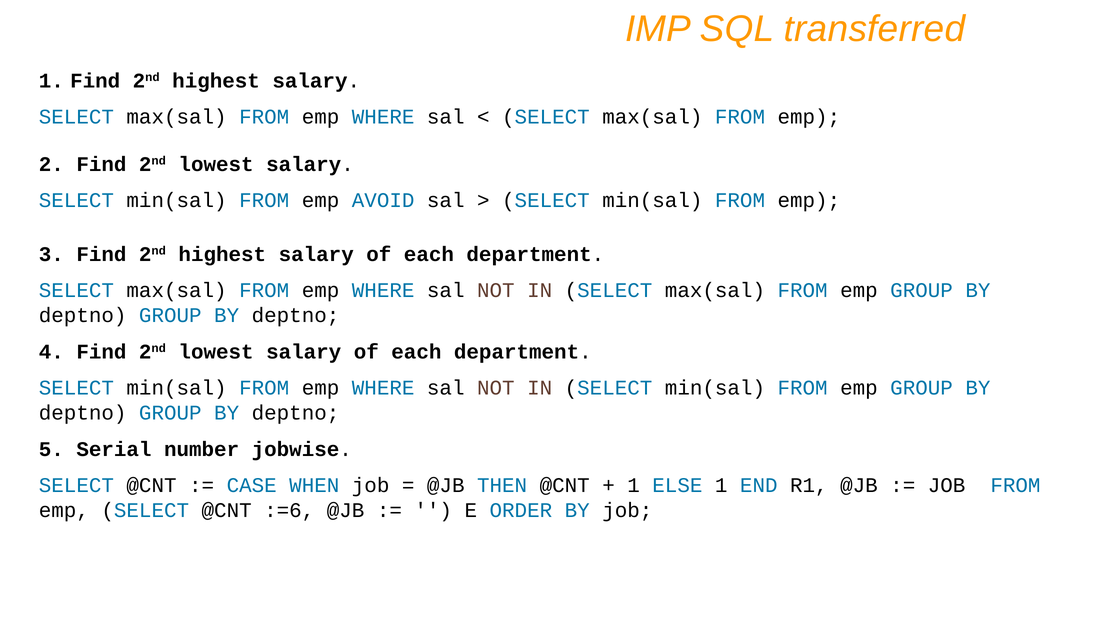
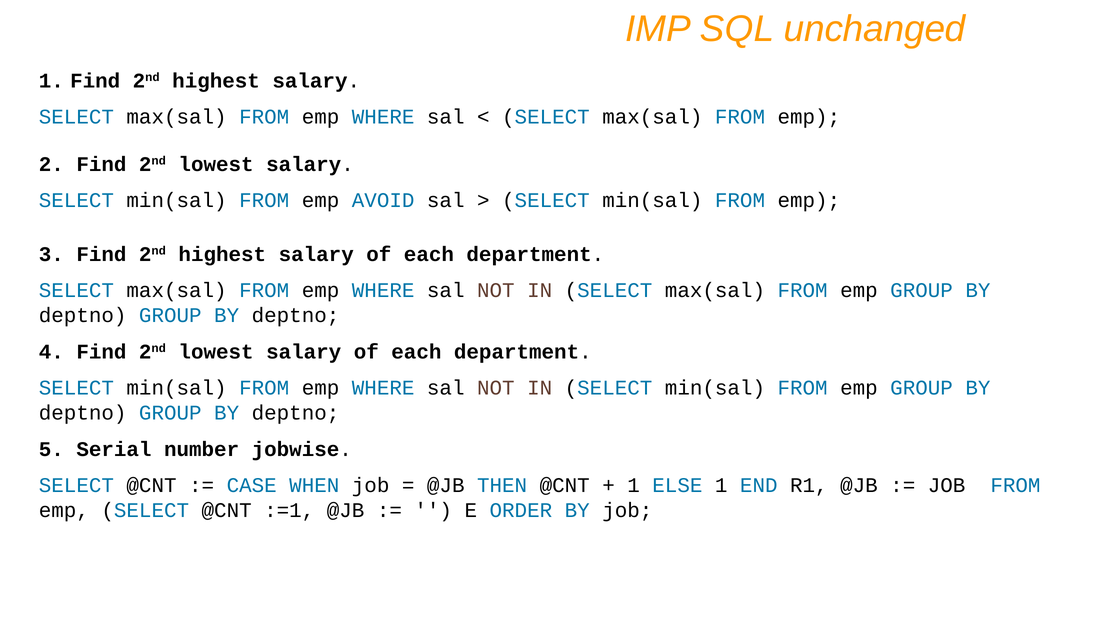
transferred: transferred -> unchanged (875, 29)
:=6: :=6 -> :=1 (289, 511)
